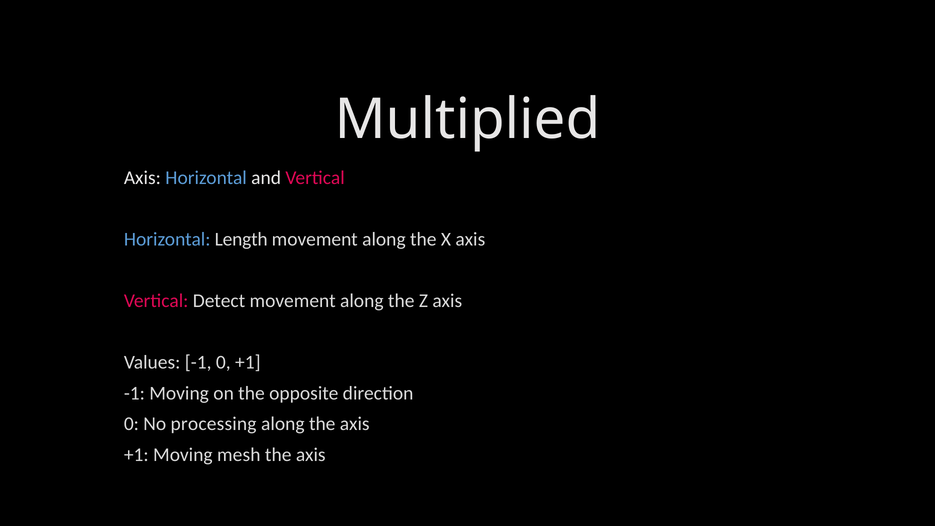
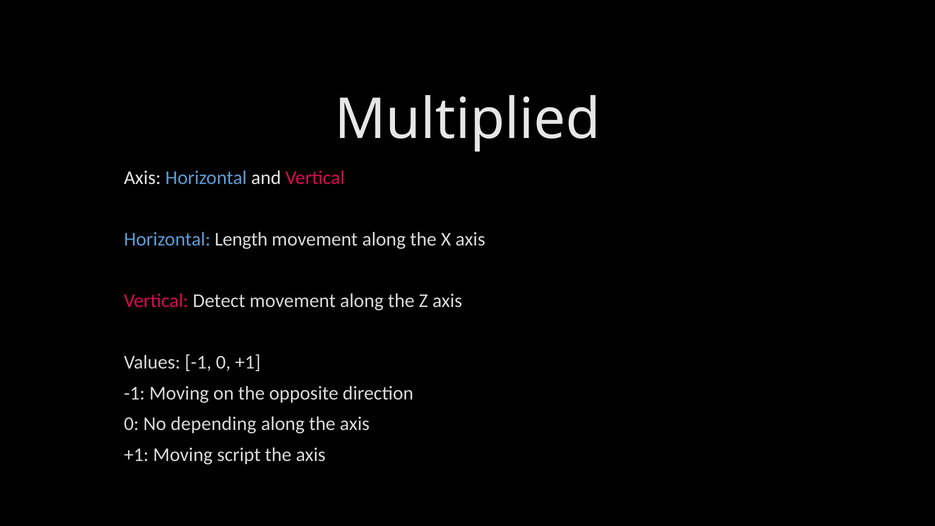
processing: processing -> depending (214, 424)
mesh: mesh -> script (239, 455)
